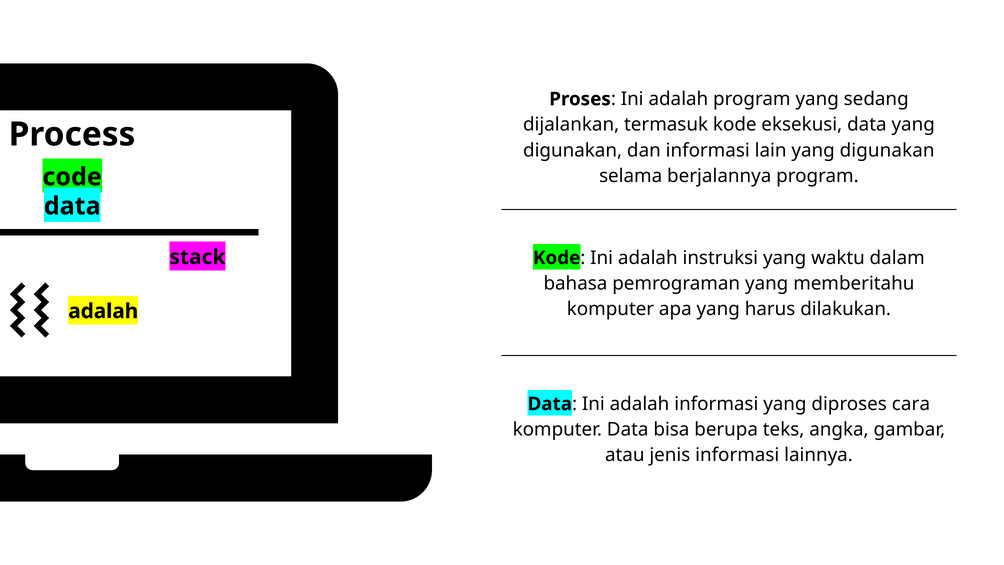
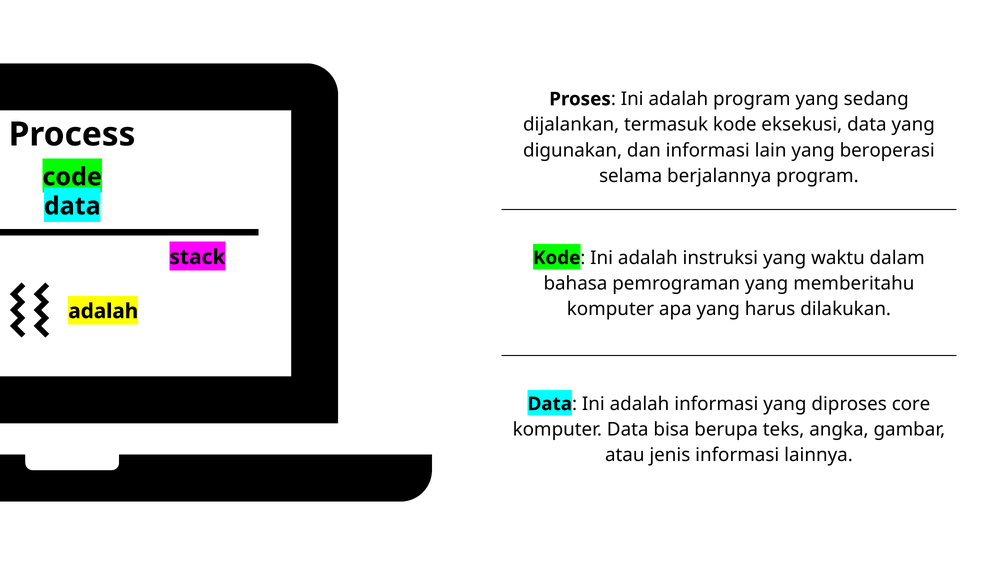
lain yang digunakan: digunakan -> beroperasi (887, 150)
cara: cara -> core (911, 404)
